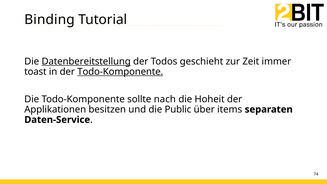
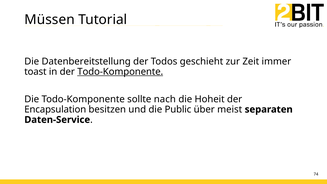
Binding: Binding -> Müssen (50, 20)
Datenbereitstellung underline: present -> none (86, 61)
Applikationen: Applikationen -> Encapsulation (55, 109)
items: items -> meist (230, 109)
